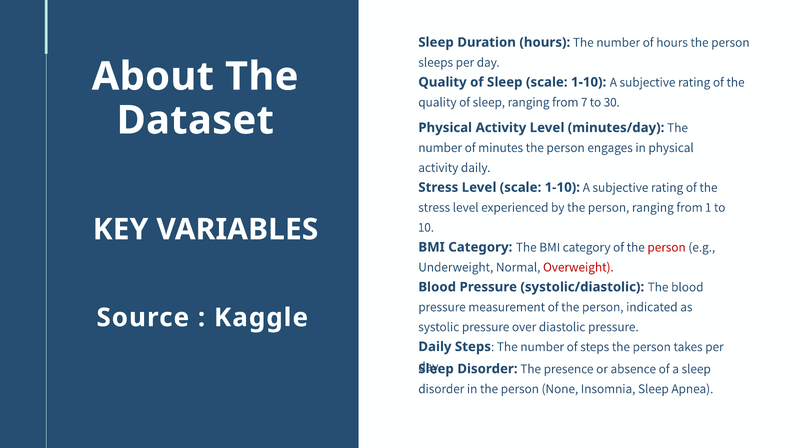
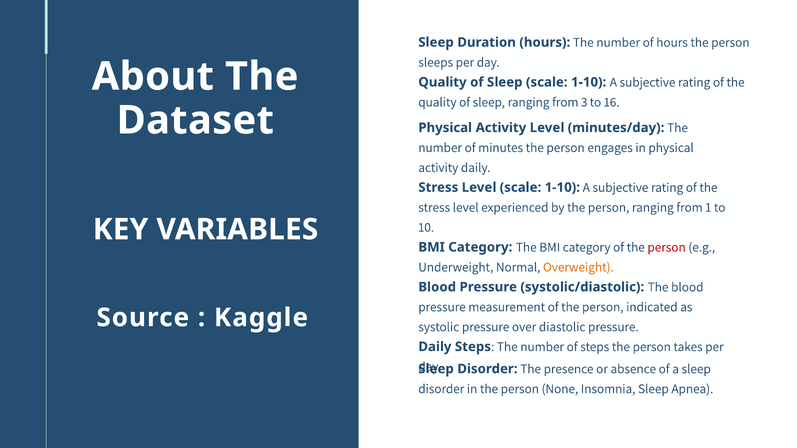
7: 7 -> 3 (584, 102)
30: 30 -> 16 (612, 102)
Overweight colour: red -> orange (578, 267)
